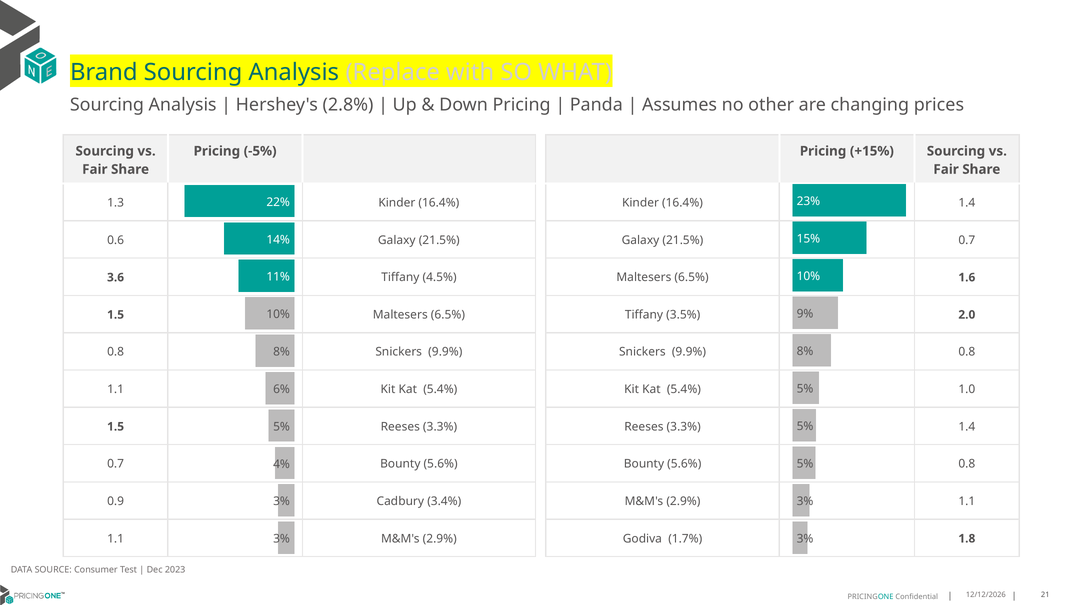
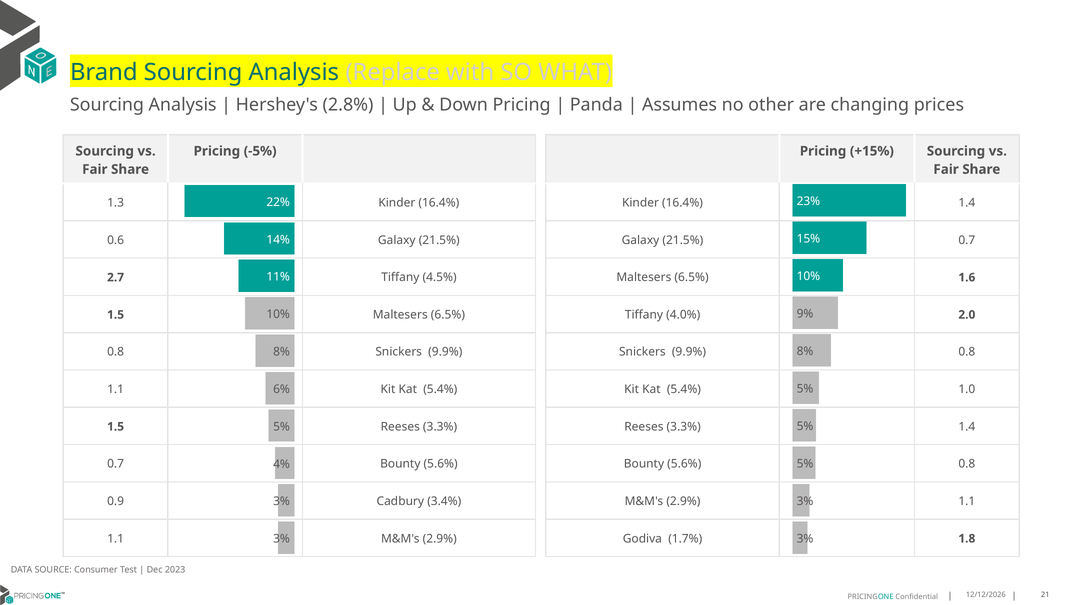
3.6: 3.6 -> 2.7 (116, 278)
3.5%: 3.5% -> 4.0% (683, 315)
